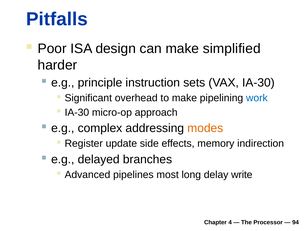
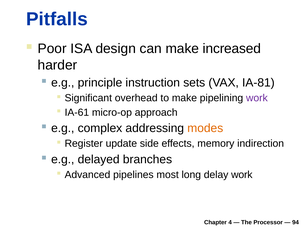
simplified: simplified -> increased (232, 49)
VAX IA-30: IA-30 -> IA-81 (258, 83)
work colour: blue -> purple (257, 98)
IA-30: IA-30 -> IA-61 (77, 112)
delay write: write -> work (242, 175)
